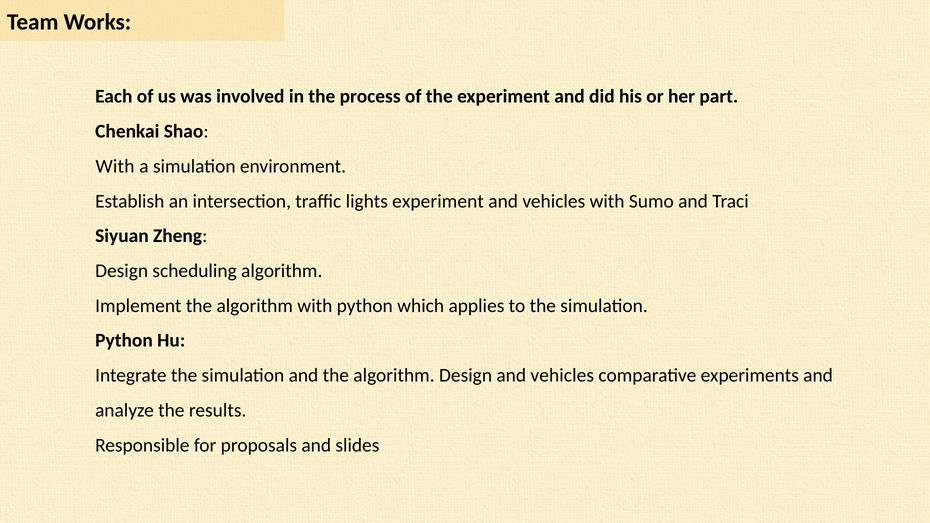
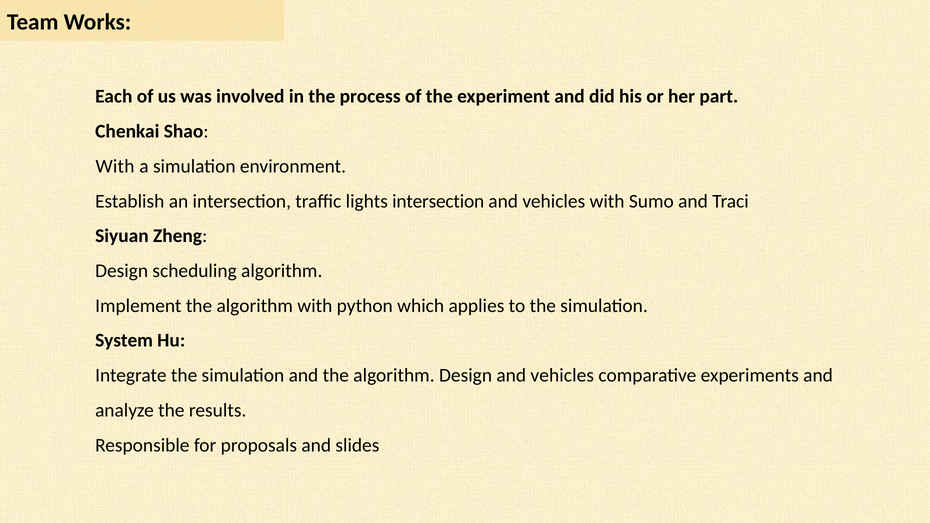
lights experiment: experiment -> intersection (438, 201)
Python: Python -> System (124, 341)
